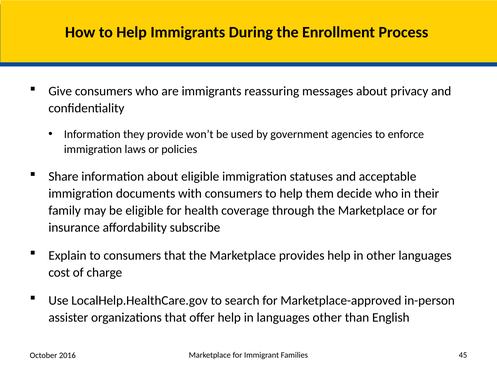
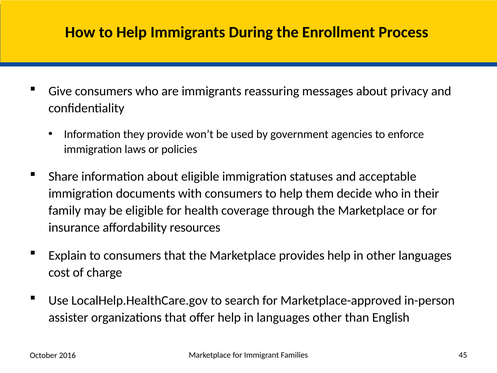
subscribe: subscribe -> resources (195, 227)
